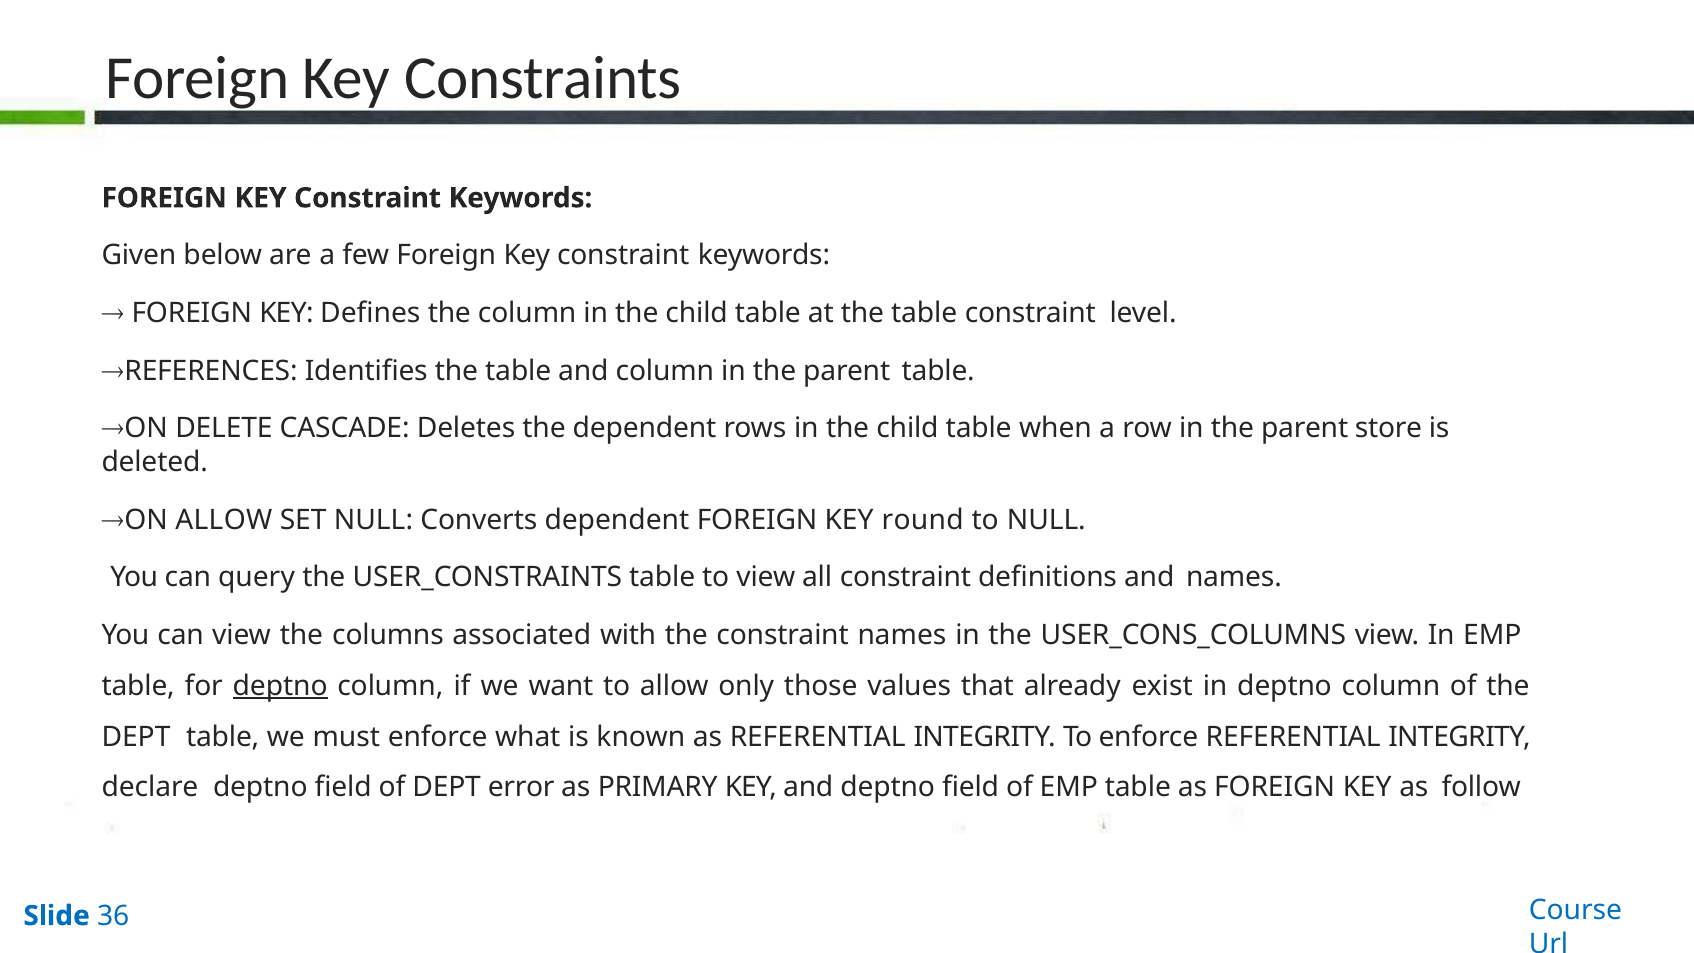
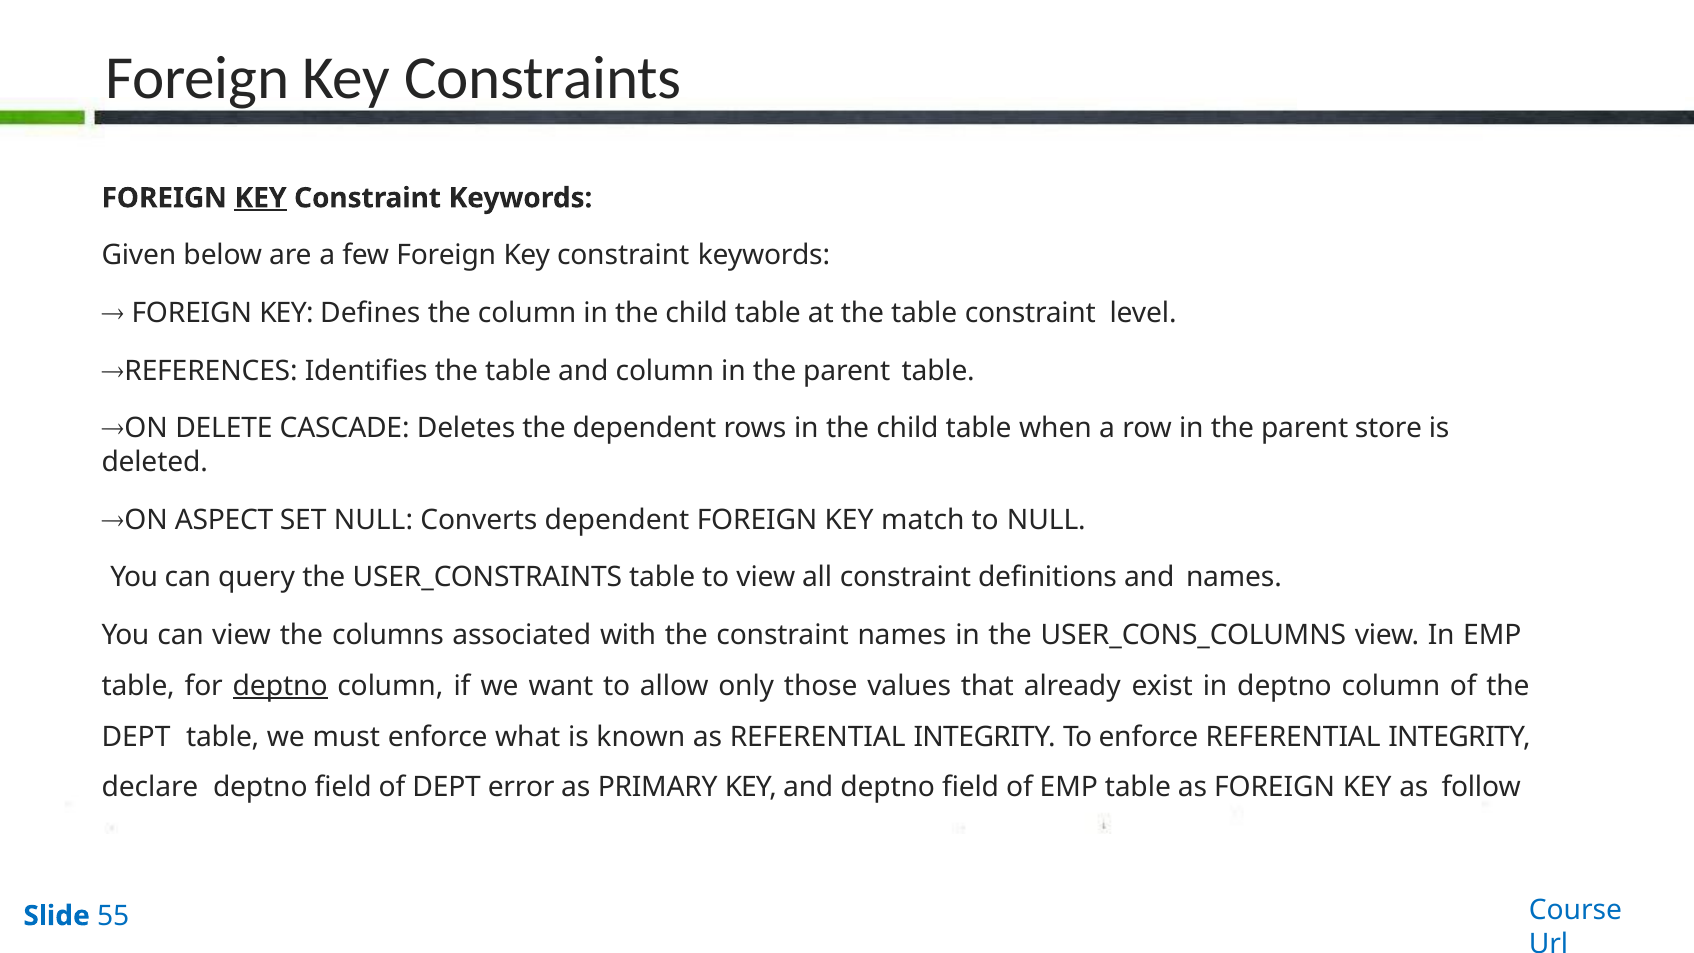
KEY underline: none -> present (261, 198)
ON ALLOW: ALLOW -> ASPECT (224, 520)
round: round -> match (923, 520)
36: 36 -> 55 (113, 916)
